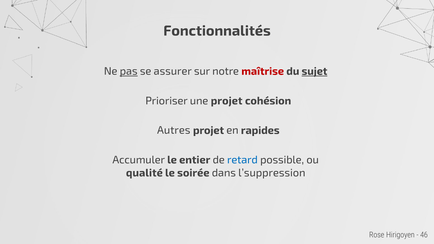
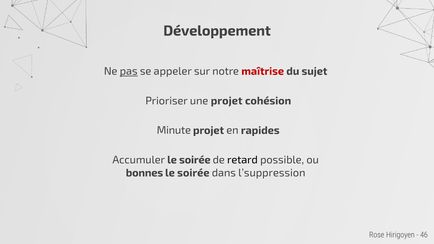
Fonctionnalités: Fonctionnalités -> Développement (217, 31)
assurer: assurer -> appeler (173, 71)
sujet underline: present -> none (314, 71)
Autres: Autres -> Minute (174, 130)
Accumuler le entier: entier -> soirée (195, 160)
retard colour: blue -> black (242, 160)
qualité: qualité -> bonnes (144, 173)
